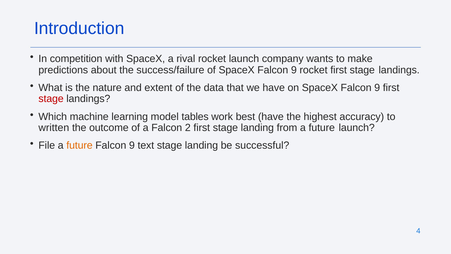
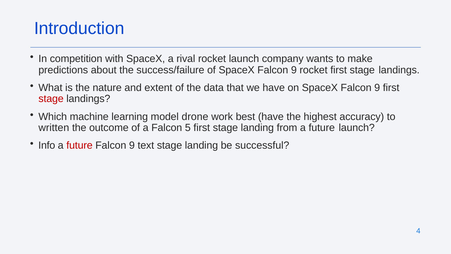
tables: tables -> drone (195, 117)
2: 2 -> 5 (188, 128)
File: File -> Info (47, 145)
future colour: orange -> red (79, 145)
